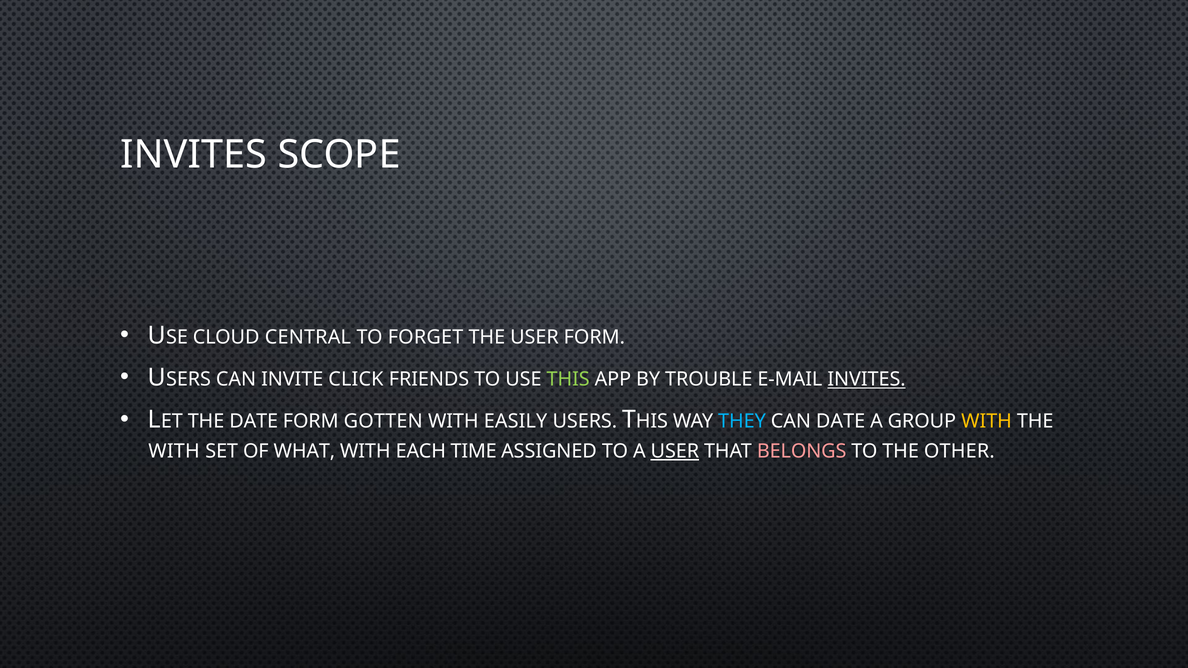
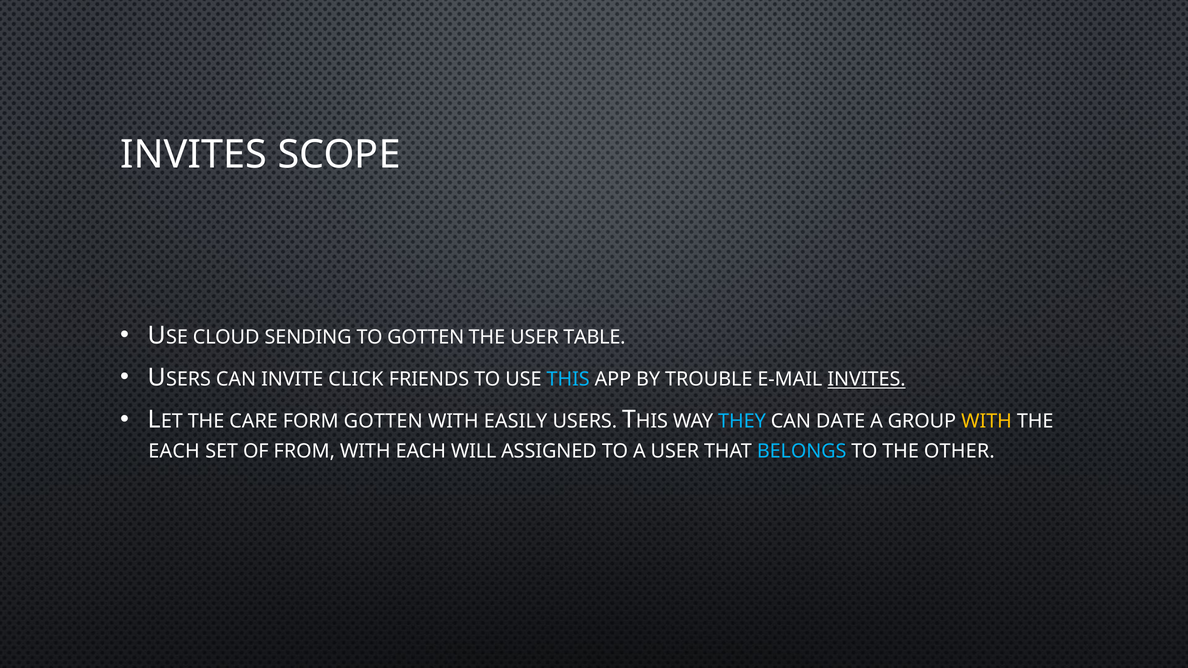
CENTRAL: CENTRAL -> SENDING (308, 337)
TO FORGET: FORGET -> GOTTEN (426, 337)
USER FORM: FORM -> TABLE (594, 337)
THIS colour: light green -> light blue (568, 380)
THE DATE: DATE -> CARE (254, 422)
WITH: WITH -> EACH (174, 451)
WHAT: WHAT -> FROM (304, 451)
TIME: TIME -> WILL (474, 451)
USER underline: present -> none (675, 451)
BELONGS colour: pink -> light blue (802, 451)
